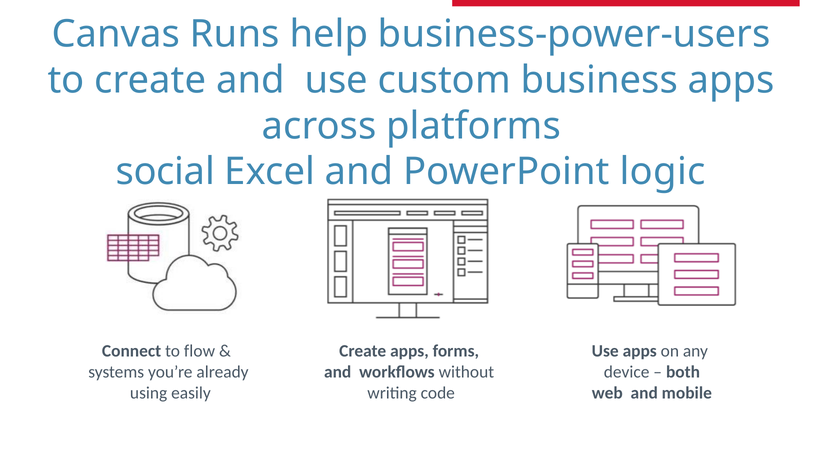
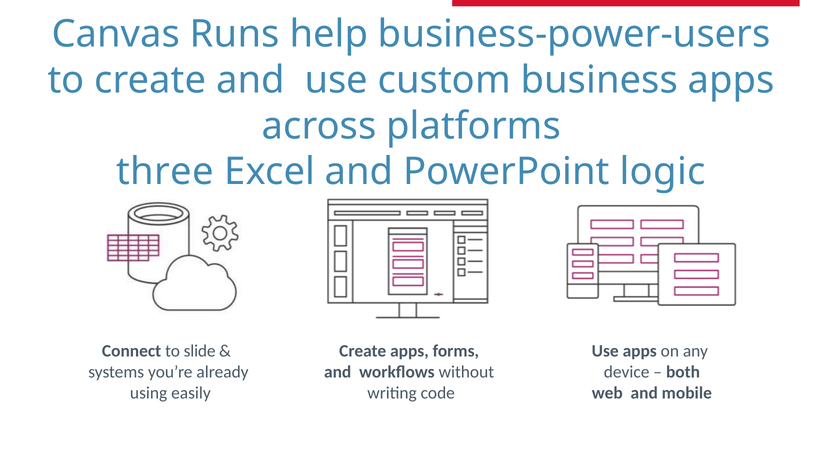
social: social -> three (165, 172)
flow: flow -> slide (200, 351)
